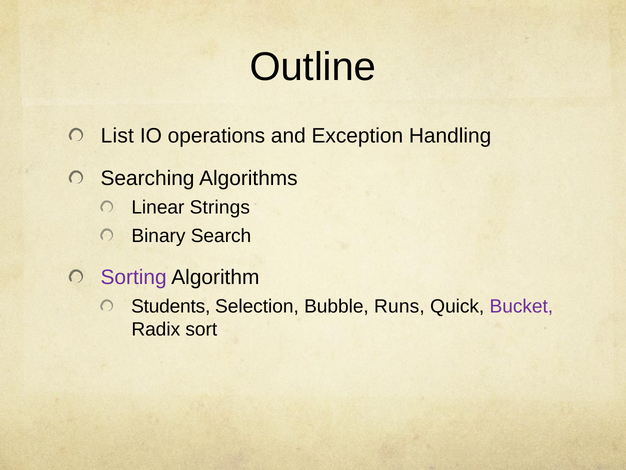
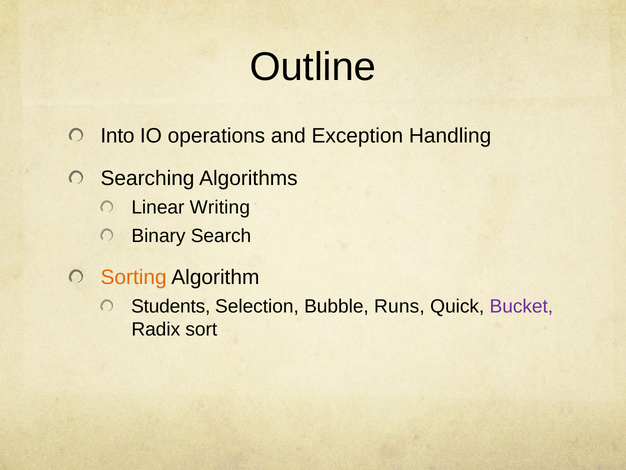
List: List -> Into (118, 136)
Strings: Strings -> Writing (220, 207)
Sorting colour: purple -> orange (134, 277)
